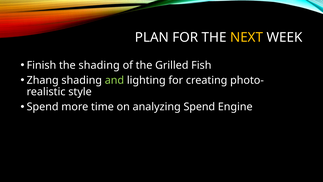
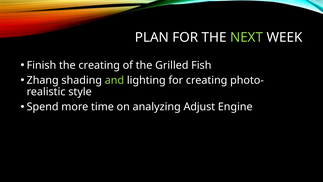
NEXT colour: yellow -> light green (247, 37)
the shading: shading -> creating (99, 65)
analyzing Spend: Spend -> Adjust (199, 107)
